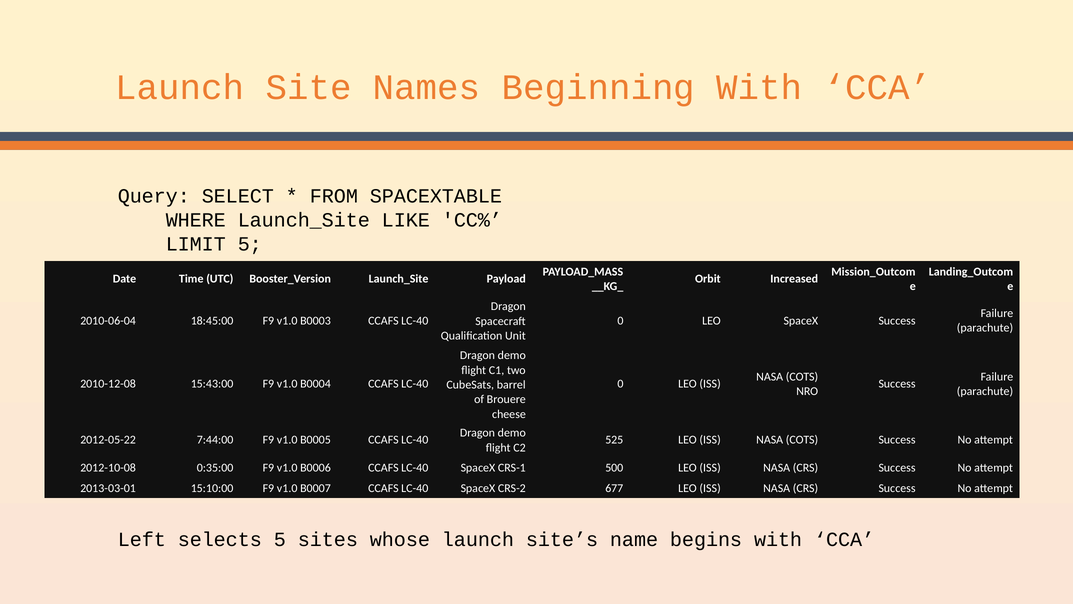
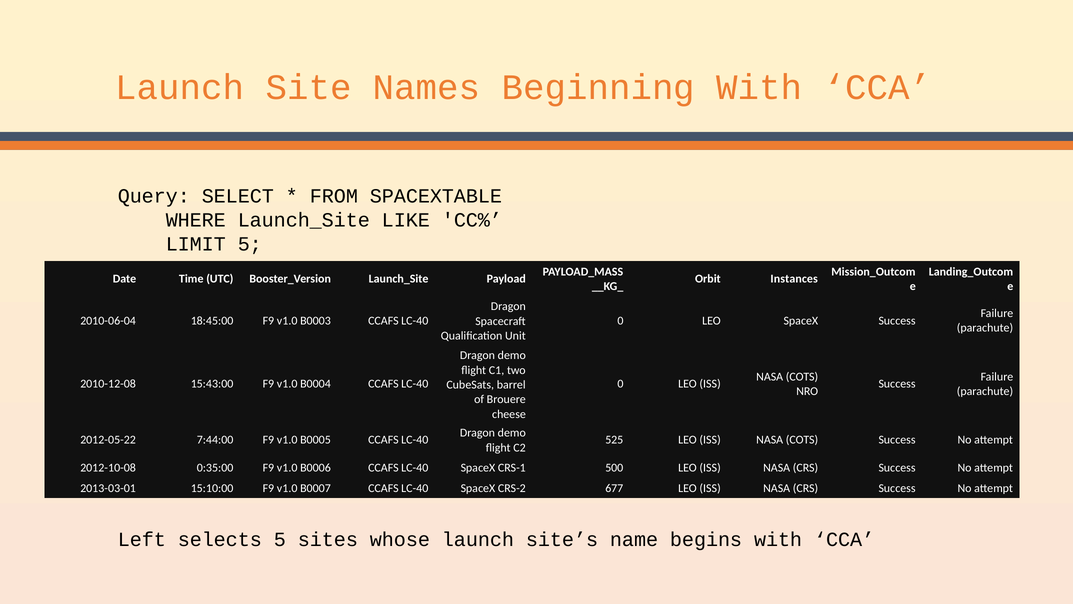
Increased: Increased -> Instances (794, 279)
